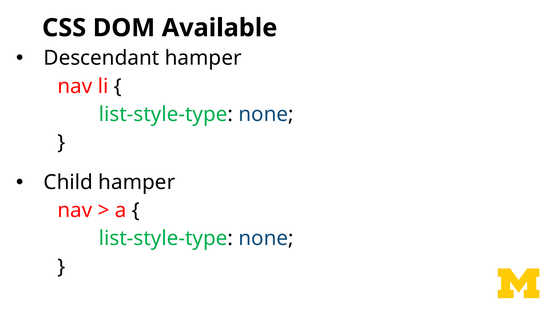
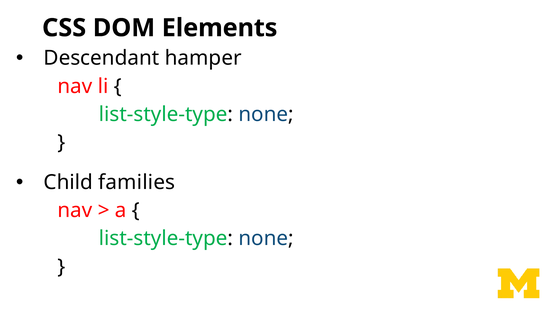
Available: Available -> Elements (220, 28)
Child hamper: hamper -> families (137, 183)
